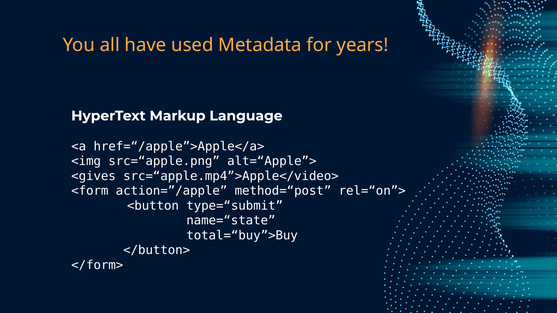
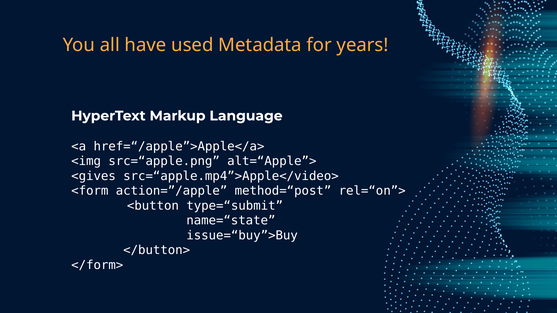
total=“buy”>Buy: total=“buy”>Buy -> issue=“buy”>Buy (242, 236)
